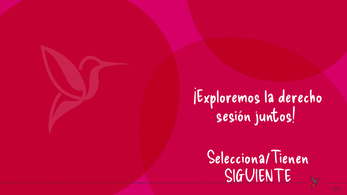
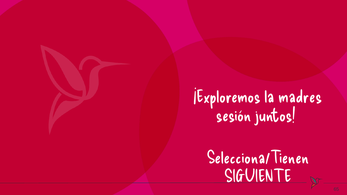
derecho: derecho -> madres (300, 97)
